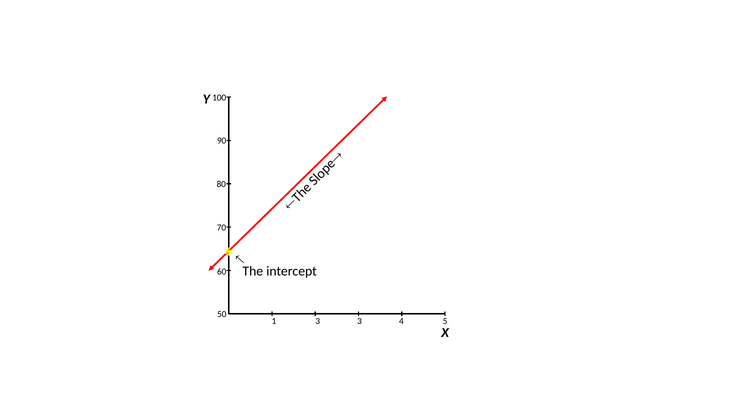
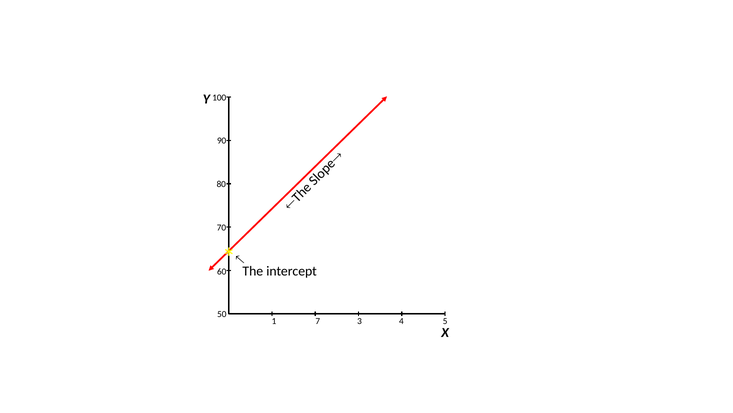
1 3: 3 -> 7 (318, 321)
